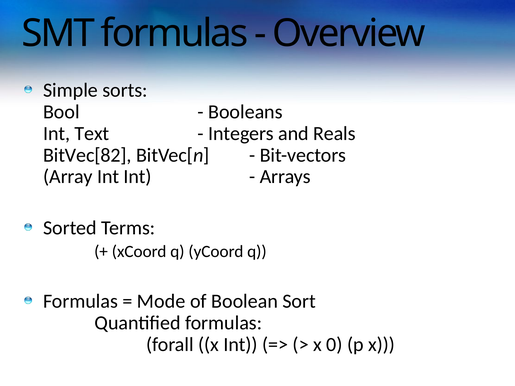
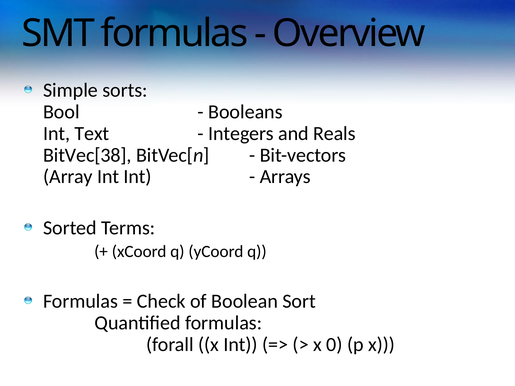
BitVec[82: BitVec[82 -> BitVec[38 (87, 155)
Mode: Mode -> Check (161, 301)
